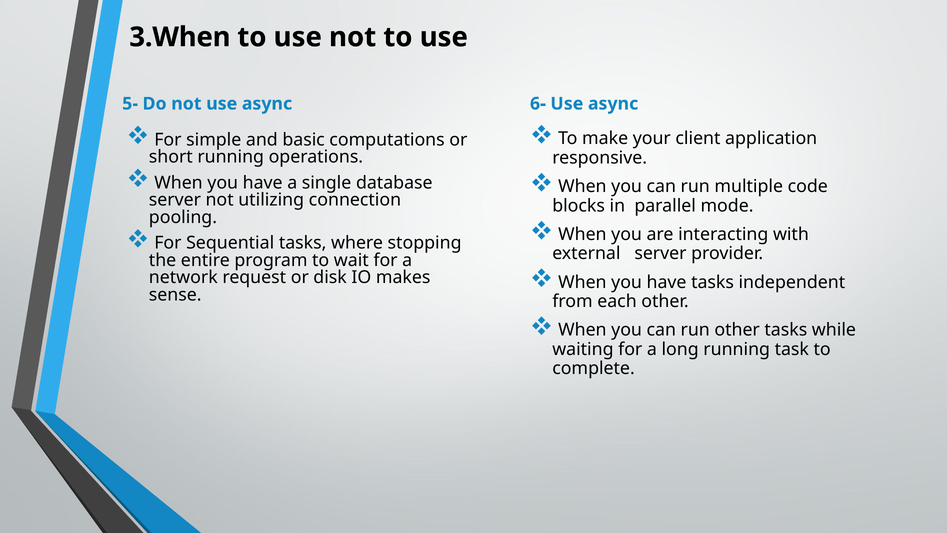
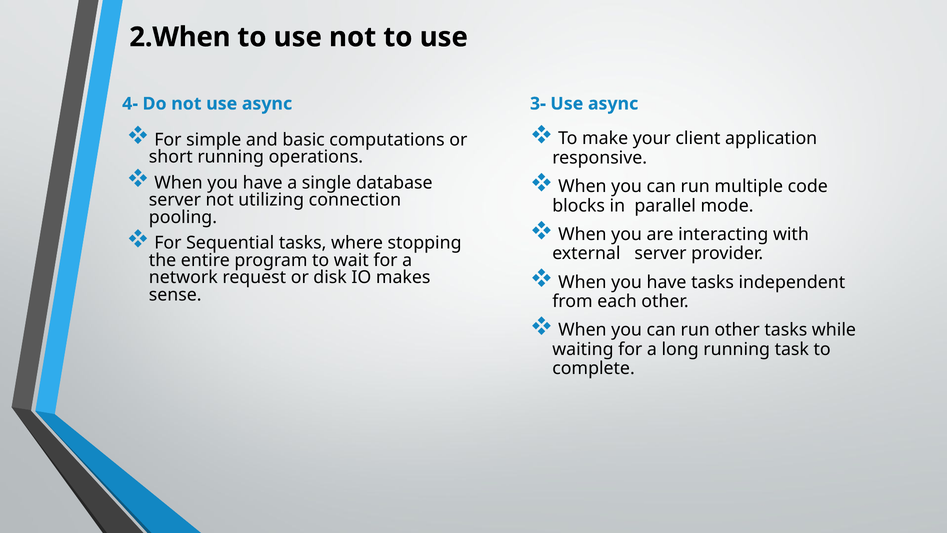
3.When: 3.When -> 2.When (180, 37)
5-: 5- -> 4- (130, 104)
6-: 6- -> 3- (538, 104)
